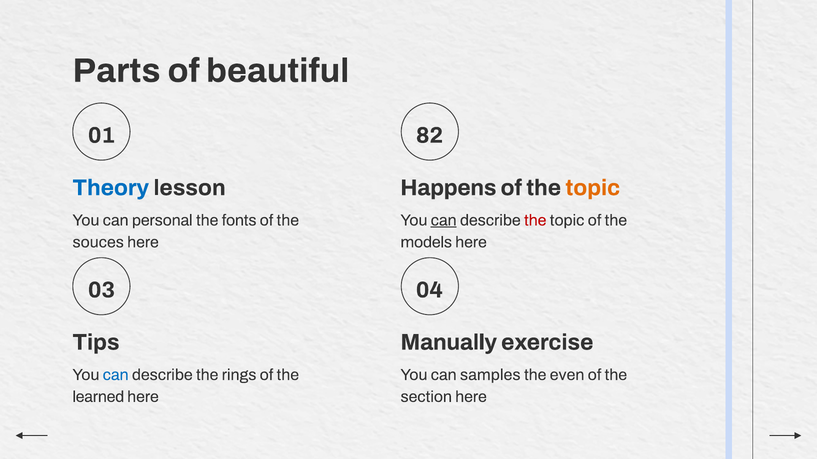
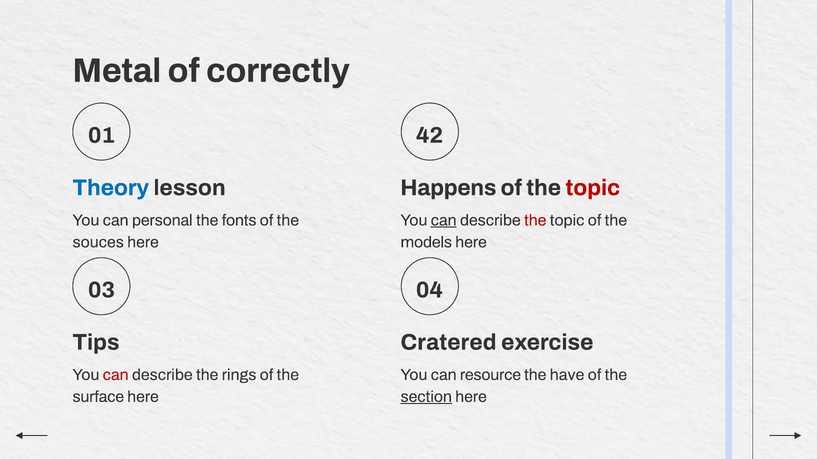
Parts: Parts -> Metal (117, 71)
beautiful: beautiful -> correctly (278, 71)
82: 82 -> 42 (429, 135)
topic colour: orange -> red (593, 188)
Manually: Manually -> Cratered (449, 343)
can colour: blue -> red (116, 375)
samples: samples -> resource (490, 375)
even: even -> have (567, 375)
learned: learned -> surface (98, 397)
section underline: none -> present (426, 397)
